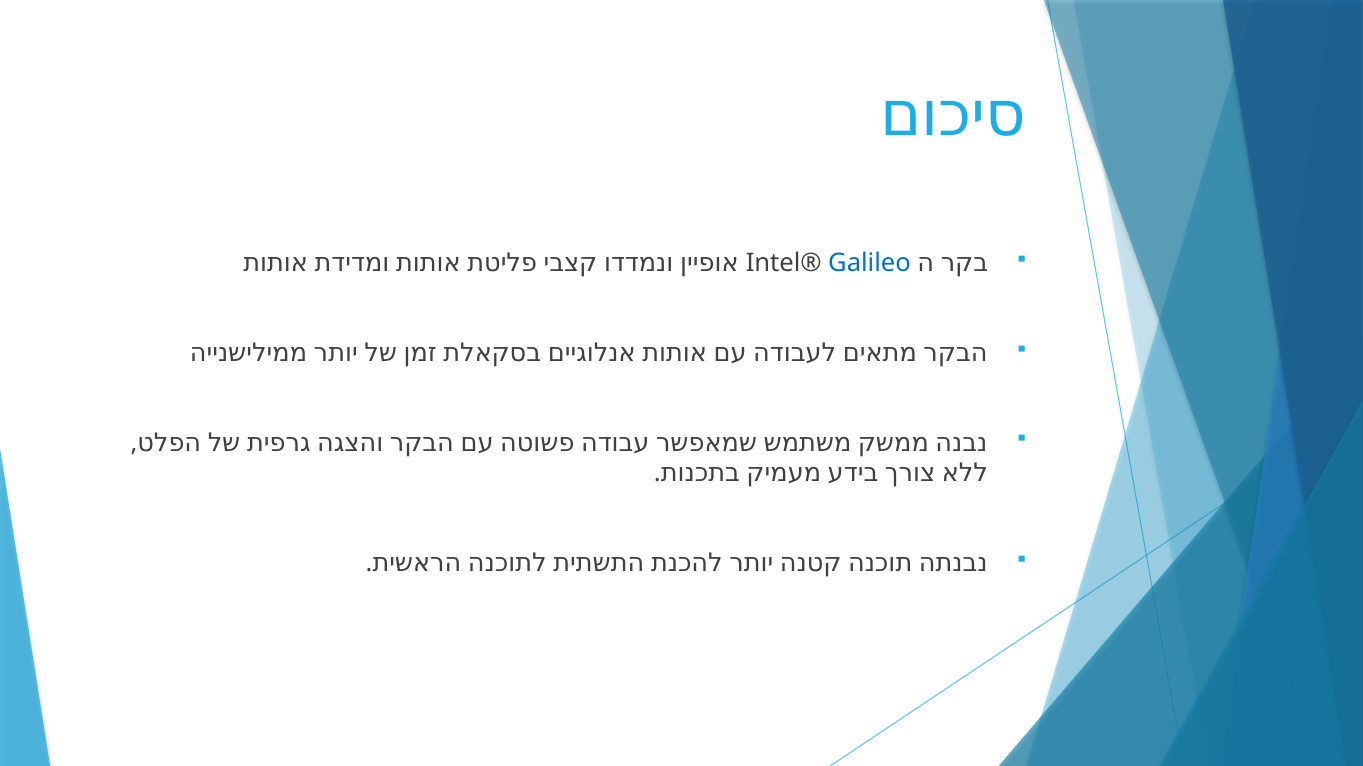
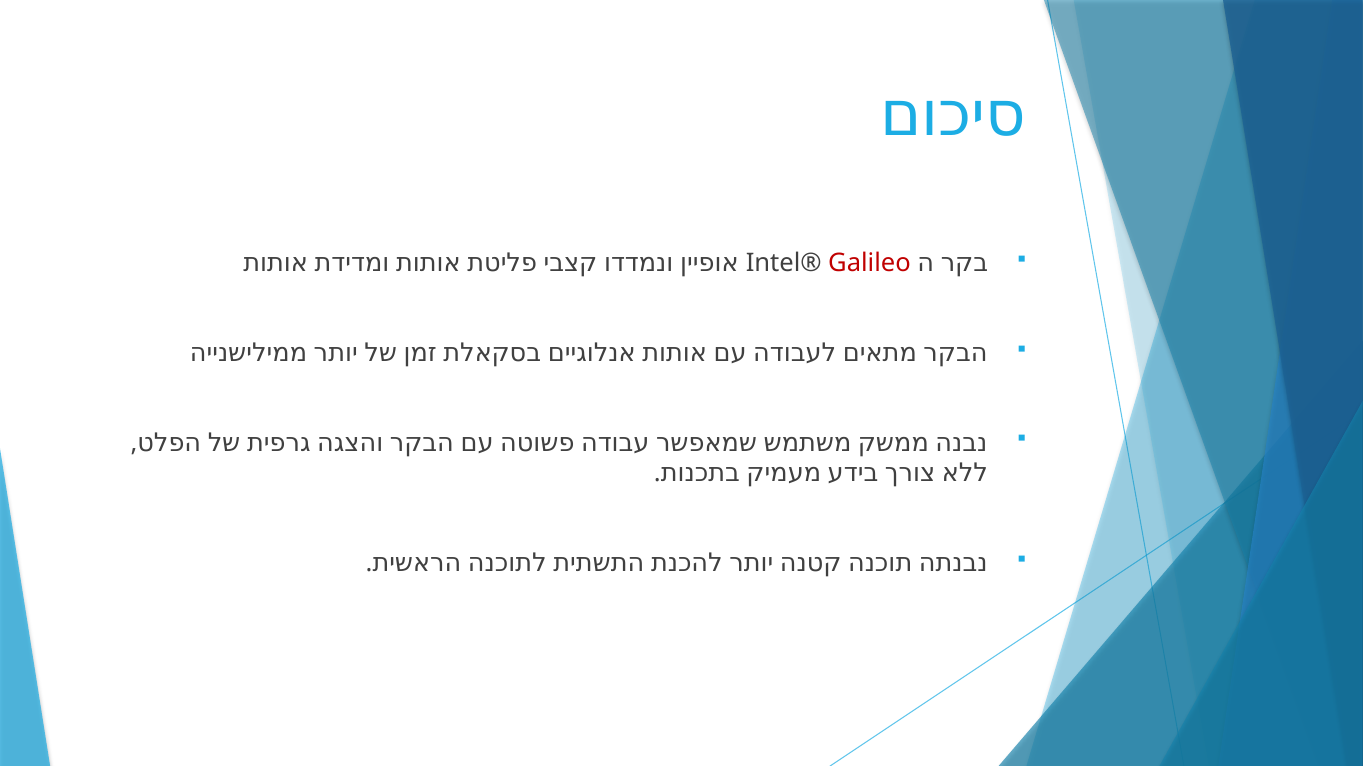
Galileo colour: blue -> red (869, 264)
